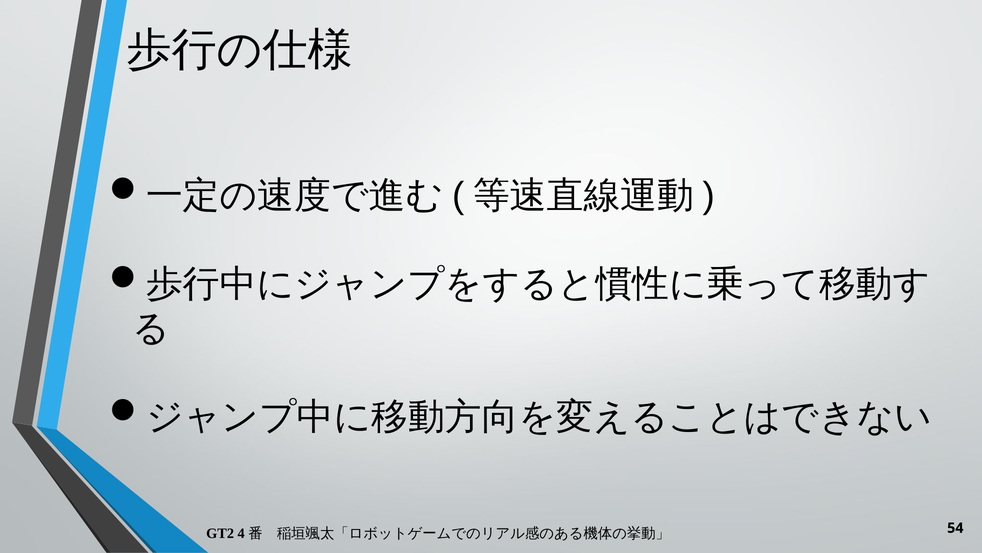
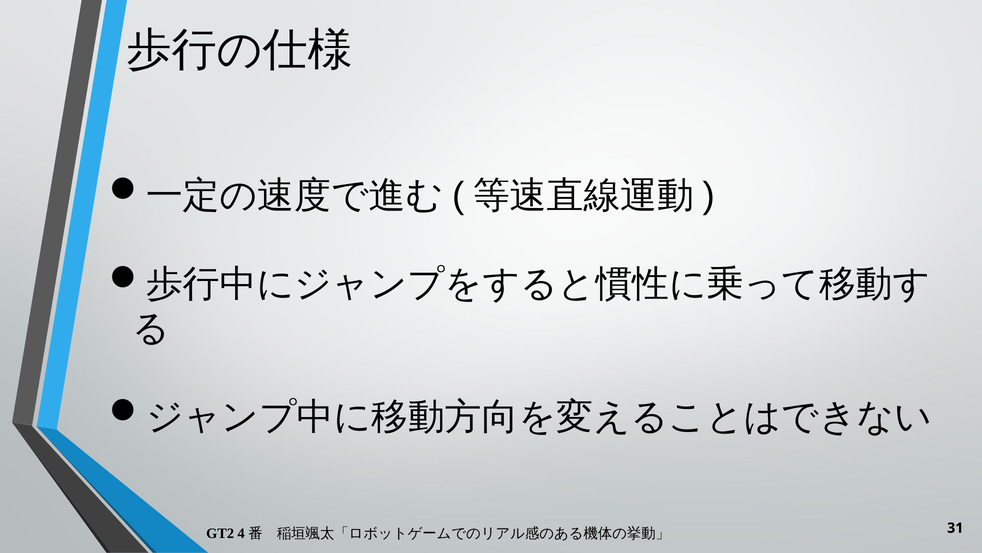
54: 54 -> 31 (955, 527)
